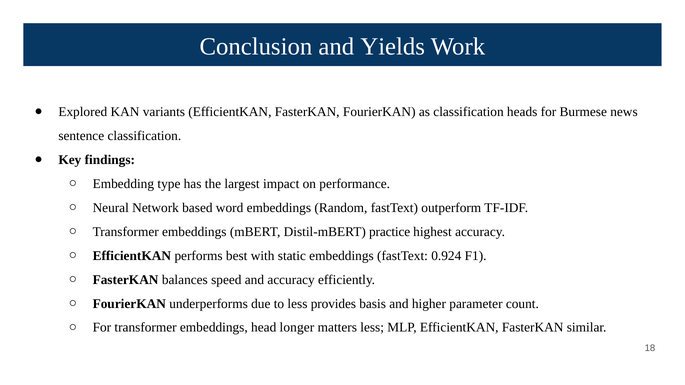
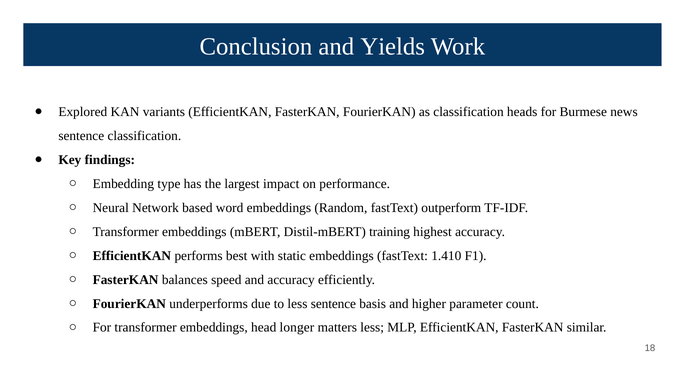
practice: practice -> training (390, 232)
0.924: 0.924 -> 1.410 (446, 256)
less provides: provides -> sentence (333, 304)
